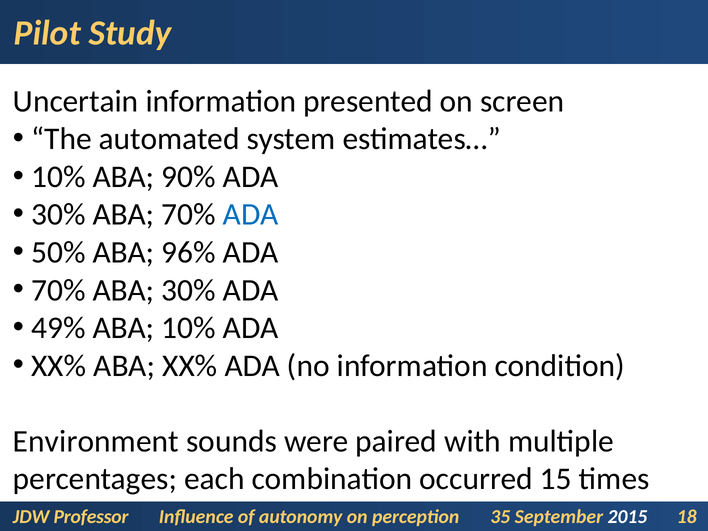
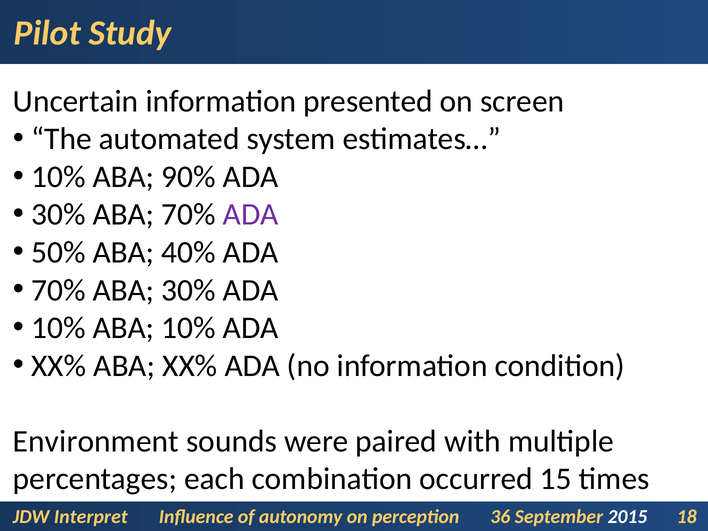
ADA colour: blue -> purple (251, 215)
96%: 96% -> 40% (189, 252)
49%: 49% -> 10% (58, 328)
Professor: Professor -> Interpret (91, 517)
35: 35 -> 36 (500, 517)
